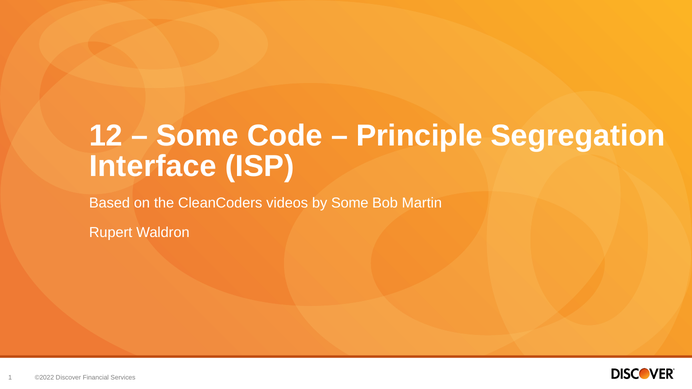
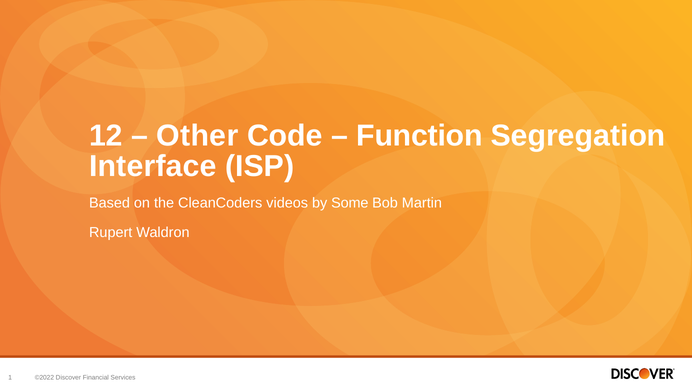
Some: Some -> Other (197, 136)
Principle: Principle -> Function (419, 136)
